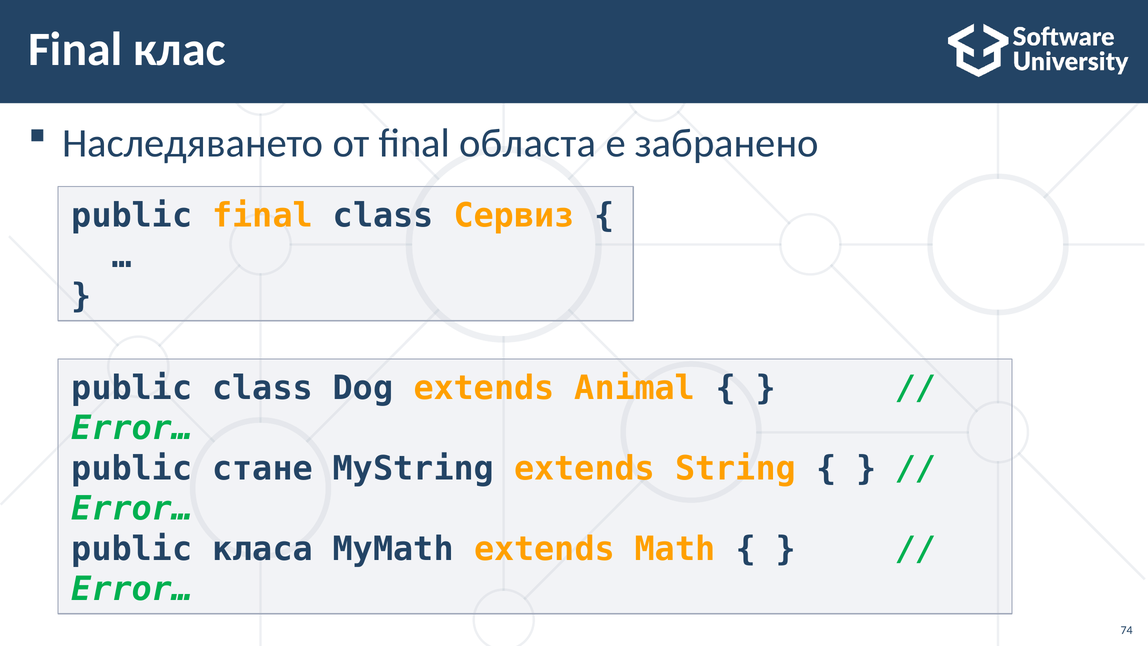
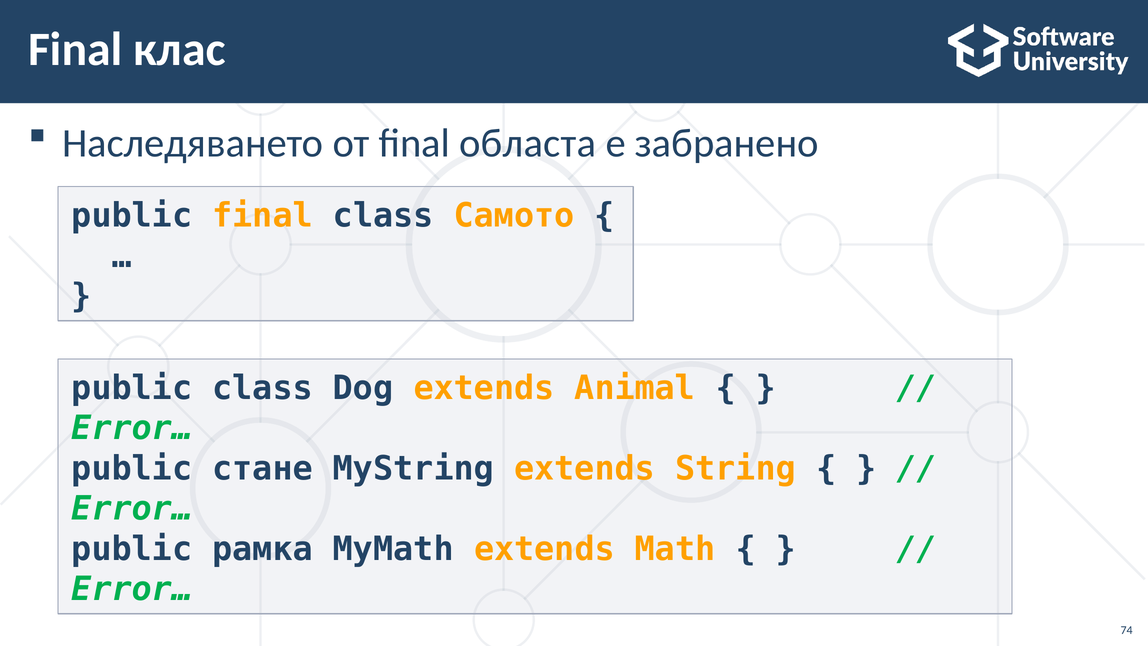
Сервиз: Сервиз -> Самото (514, 216)
класа: класа -> рамка (263, 549)
